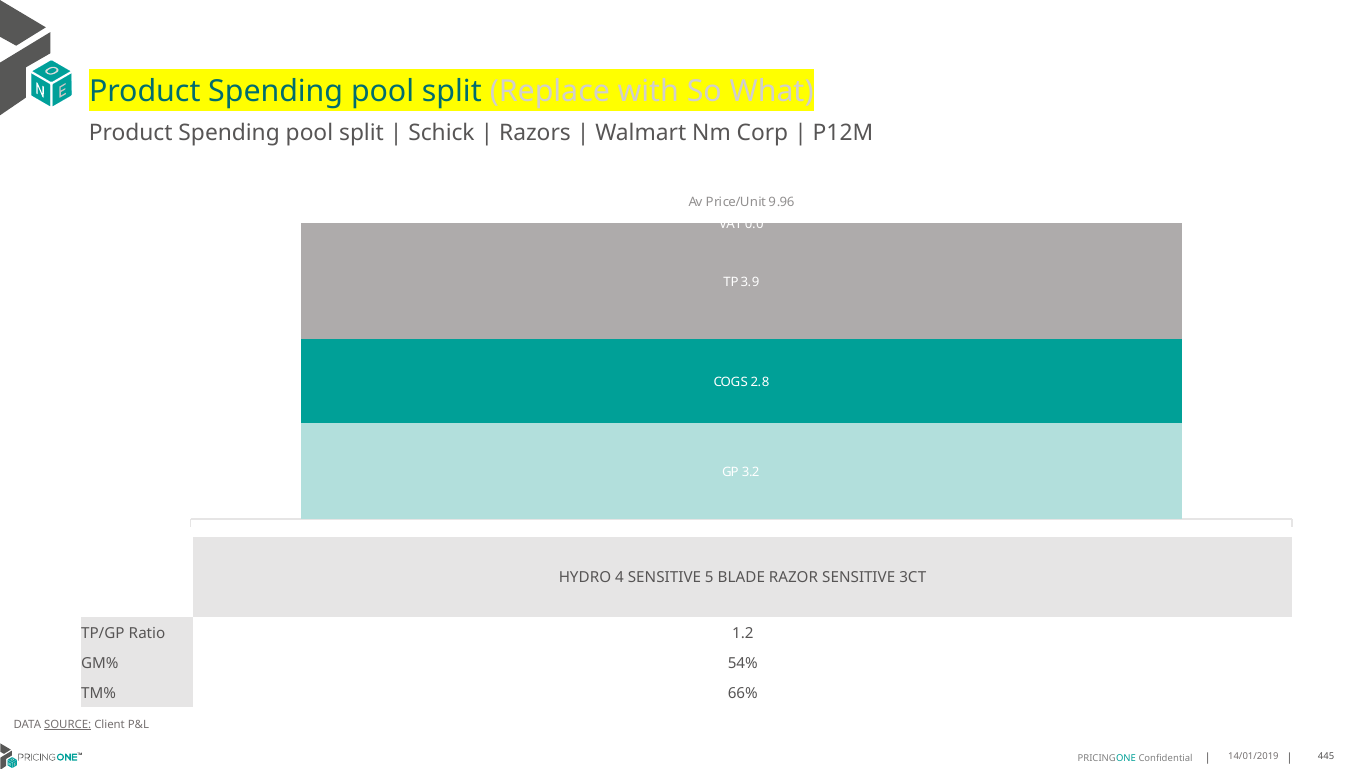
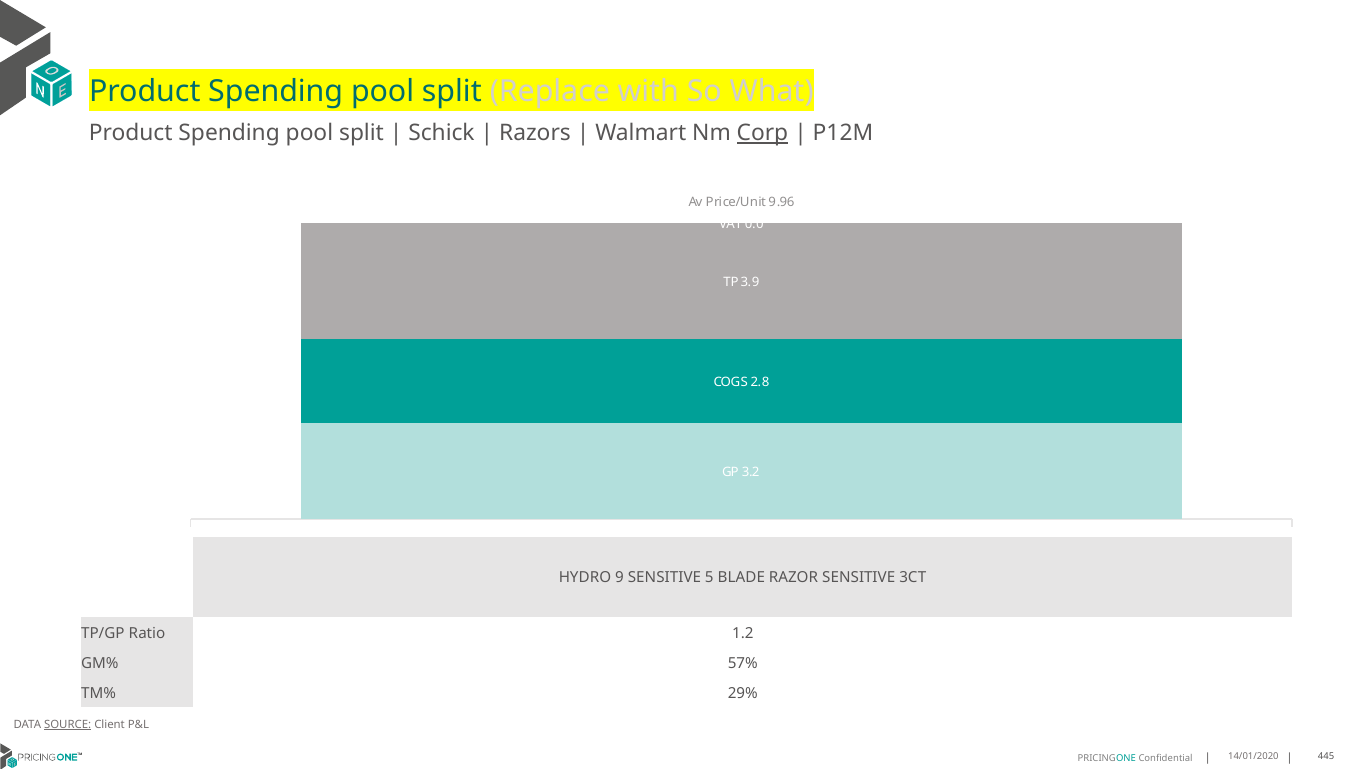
Corp underline: none -> present (762, 133)
4: 4 -> 9 (619, 578)
54%: 54% -> 57% (743, 664)
66%: 66% -> 29% (743, 694)
14/01/2019: 14/01/2019 -> 14/01/2020 (1253, 757)
